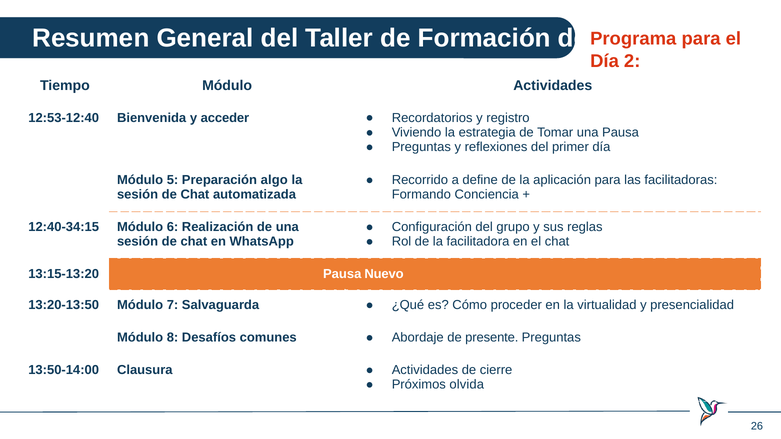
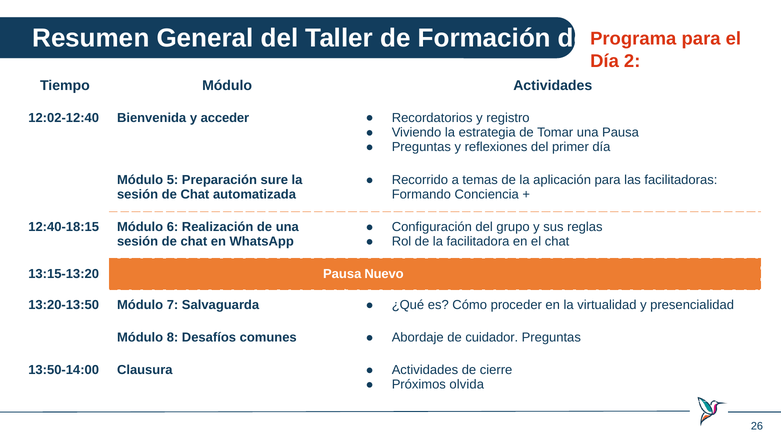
12:53-12:40: 12:53-12:40 -> 12:02-12:40 (64, 118)
define: define -> temas (480, 180)
algo: algo -> sure (274, 180)
12:40-34:15: 12:40-34:15 -> 12:40-18:15 (64, 227)
presente: presente -> cuidador (492, 338)
